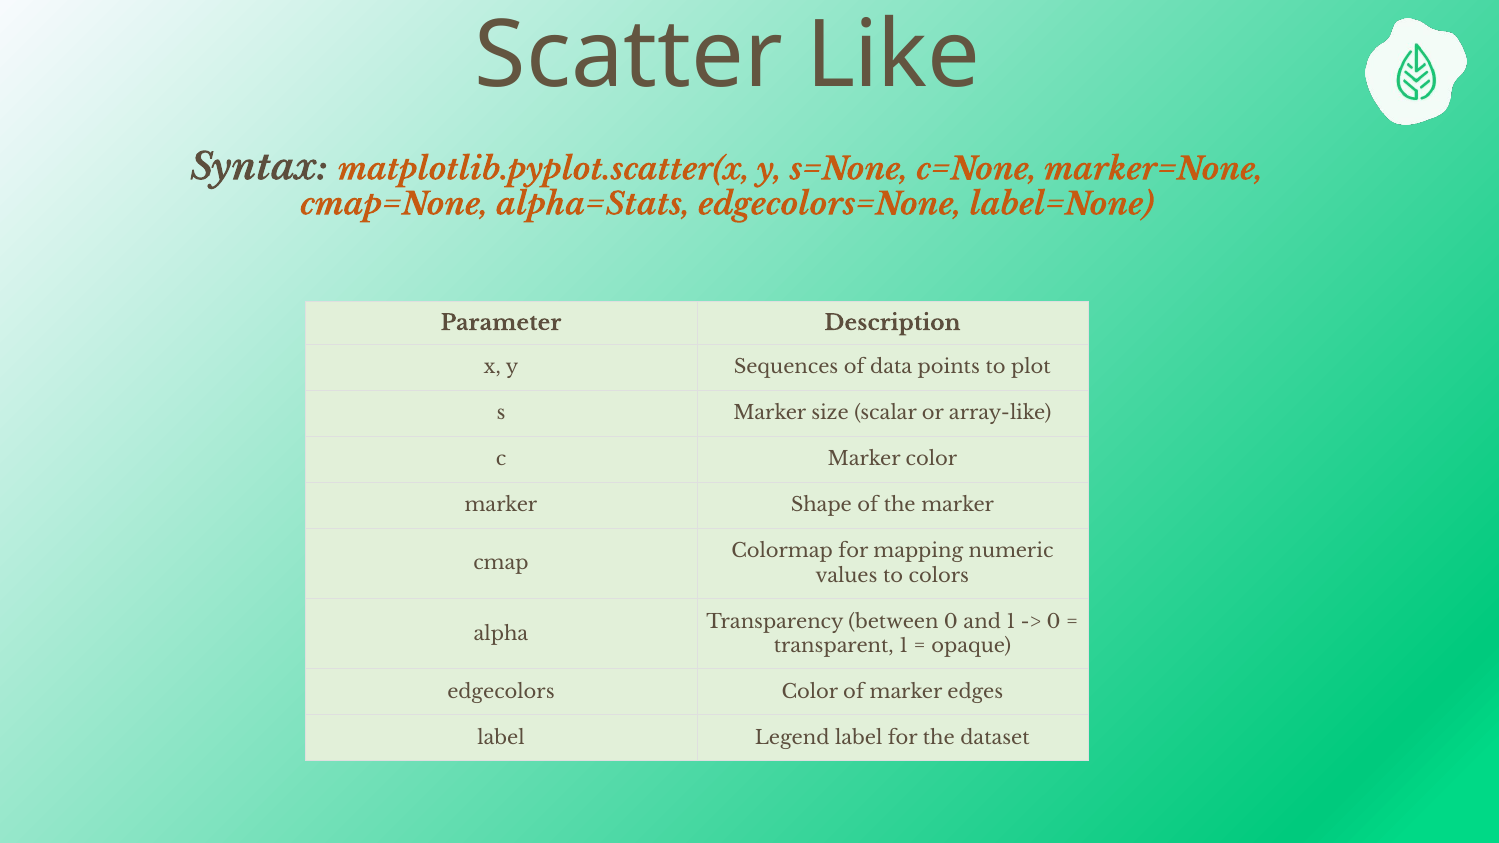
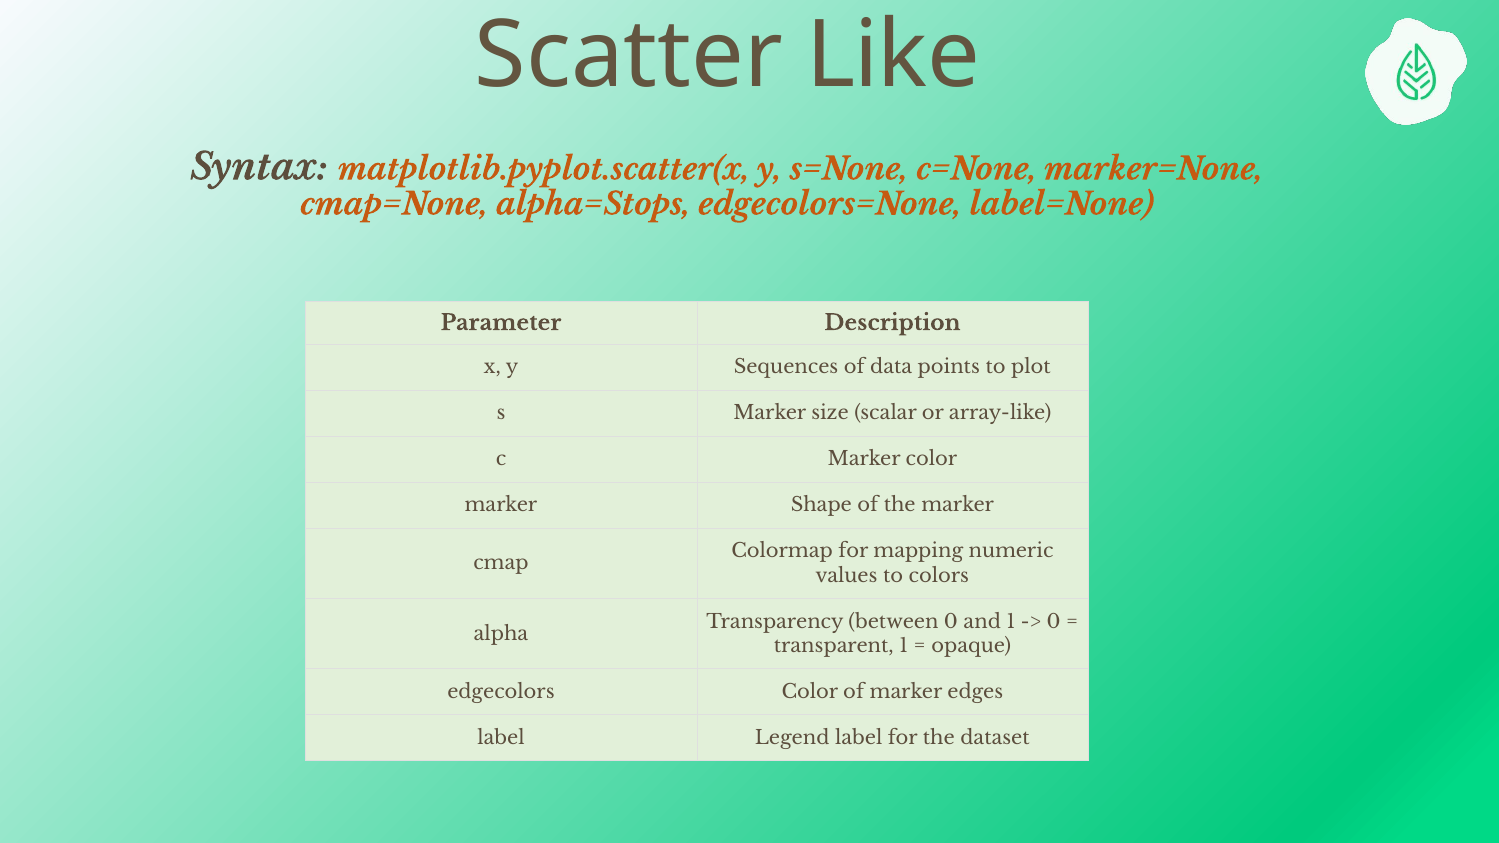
alpha=Stats: alpha=Stats -> alpha=Stops (593, 204)
